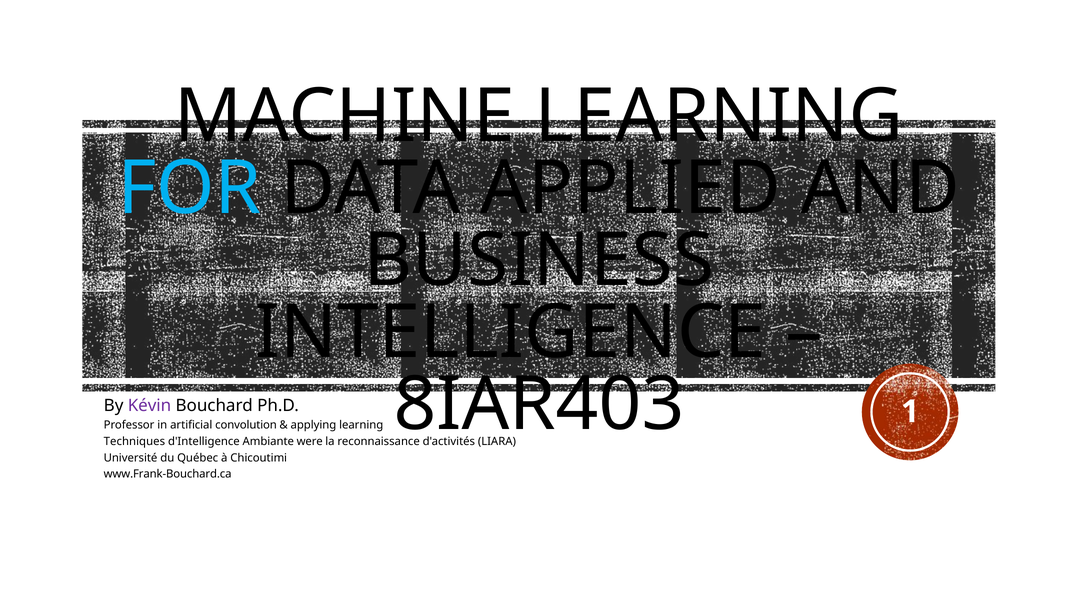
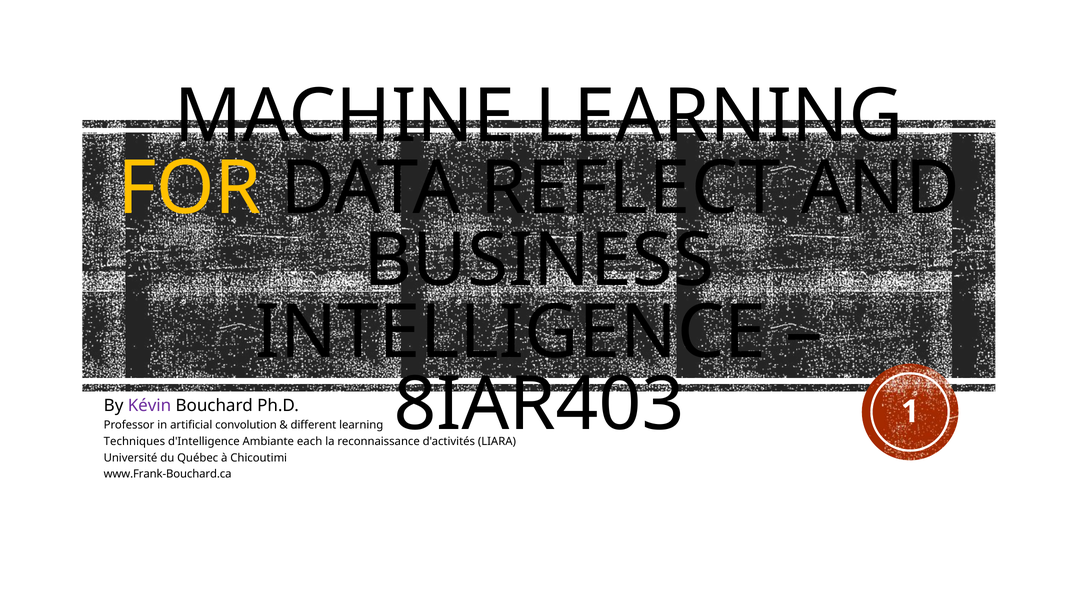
FOR colour: light blue -> yellow (190, 188)
APPLIED: APPLIED -> REFLECT (630, 188)
applying: applying -> different (313, 425)
were: were -> each (310, 441)
